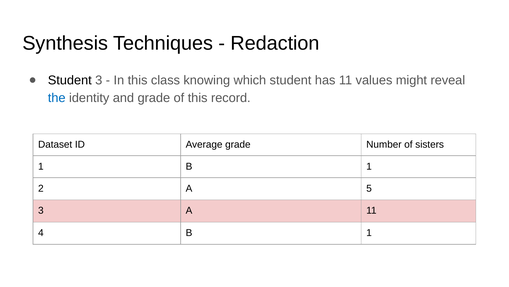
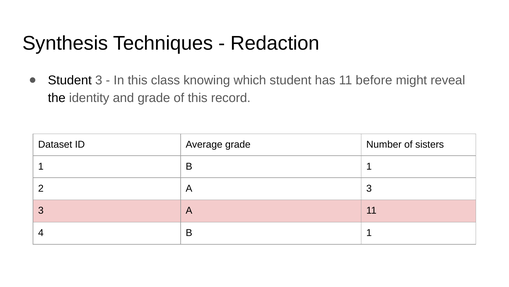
values: values -> before (374, 80)
the colour: blue -> black (57, 98)
A 5: 5 -> 3 (369, 188)
